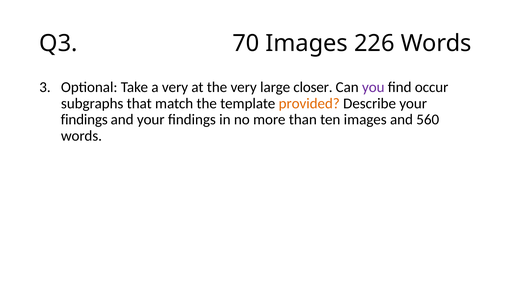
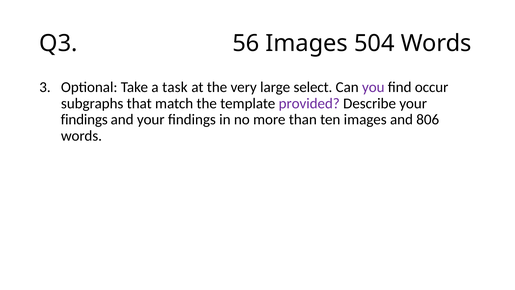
70: 70 -> 56 (246, 43)
226: 226 -> 504 (374, 43)
a very: very -> task (175, 87)
closer: closer -> select (313, 87)
provided colour: orange -> purple (309, 103)
560: 560 -> 806 (428, 120)
